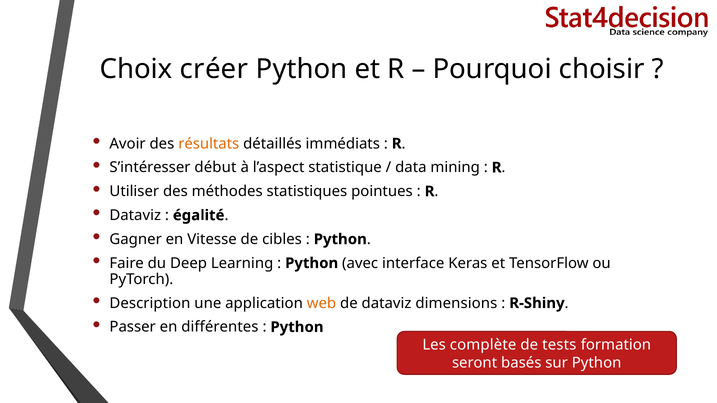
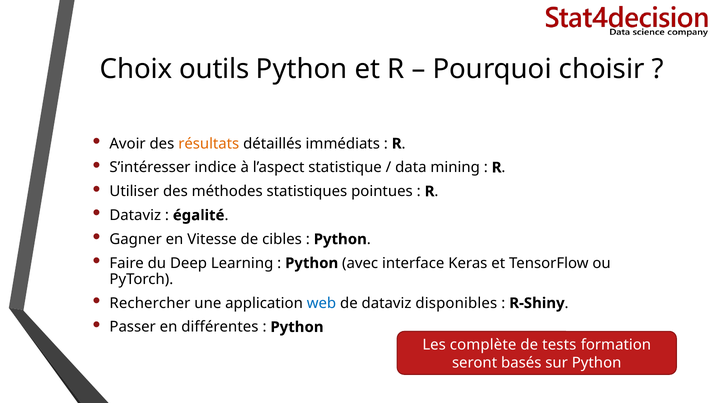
créer: créer -> outils (214, 69)
début: début -> indice (215, 168)
Description: Description -> Rechercher (150, 303)
web colour: orange -> blue (321, 303)
dimensions: dimensions -> disponibles (456, 303)
